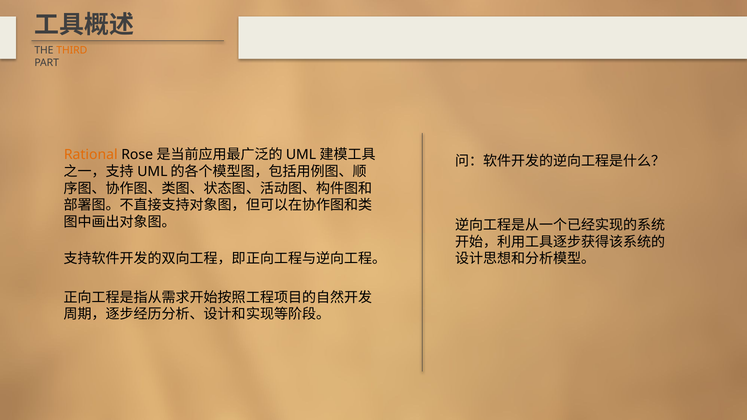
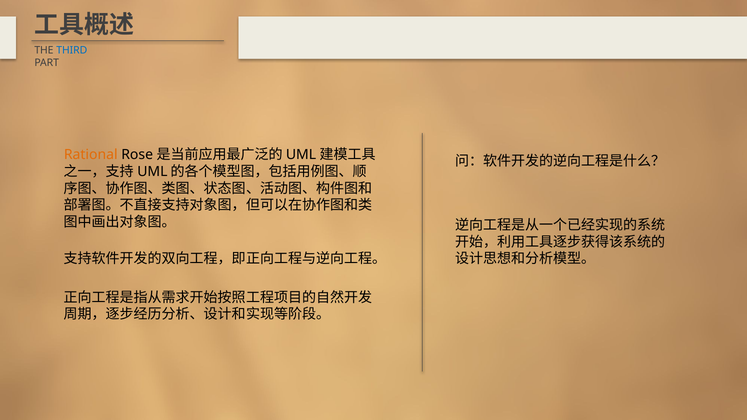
THIRD colour: orange -> blue (72, 50)
